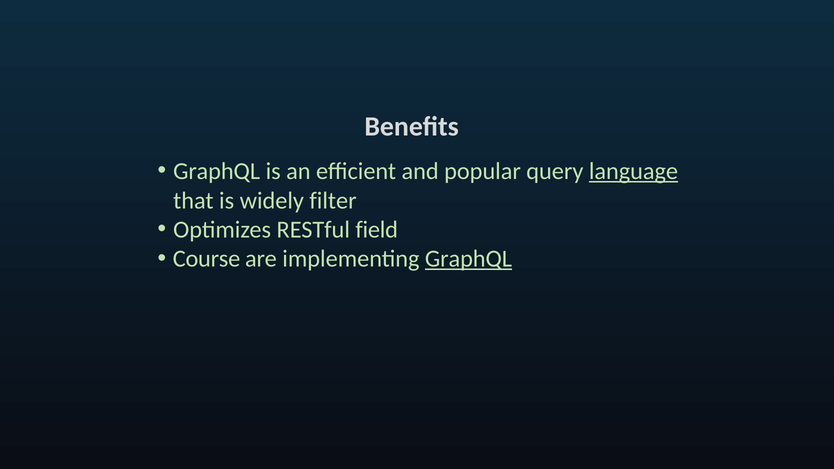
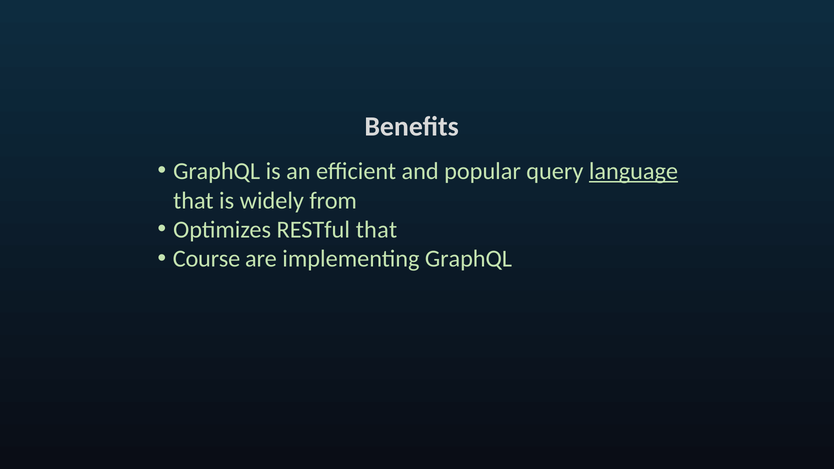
filter: filter -> from (333, 201)
RESTful field: field -> that (376, 230)
GraphQL underline: present -> none (468, 259)
